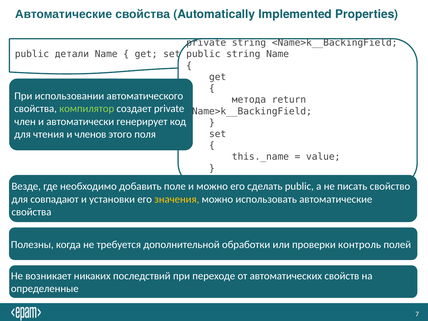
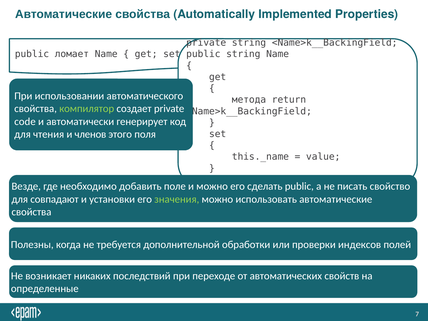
детали: детали -> ломает (72, 54)
член: член -> code (25, 122)
значения colour: yellow -> light green (177, 199)
контроль: контроль -> индексов (360, 244)
